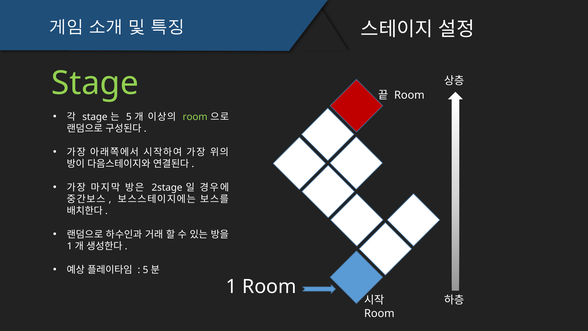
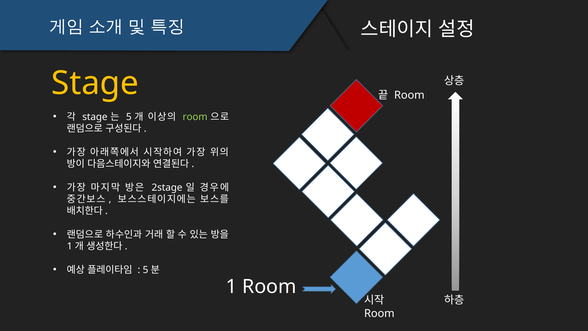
Stage colour: light green -> yellow (95, 83)
